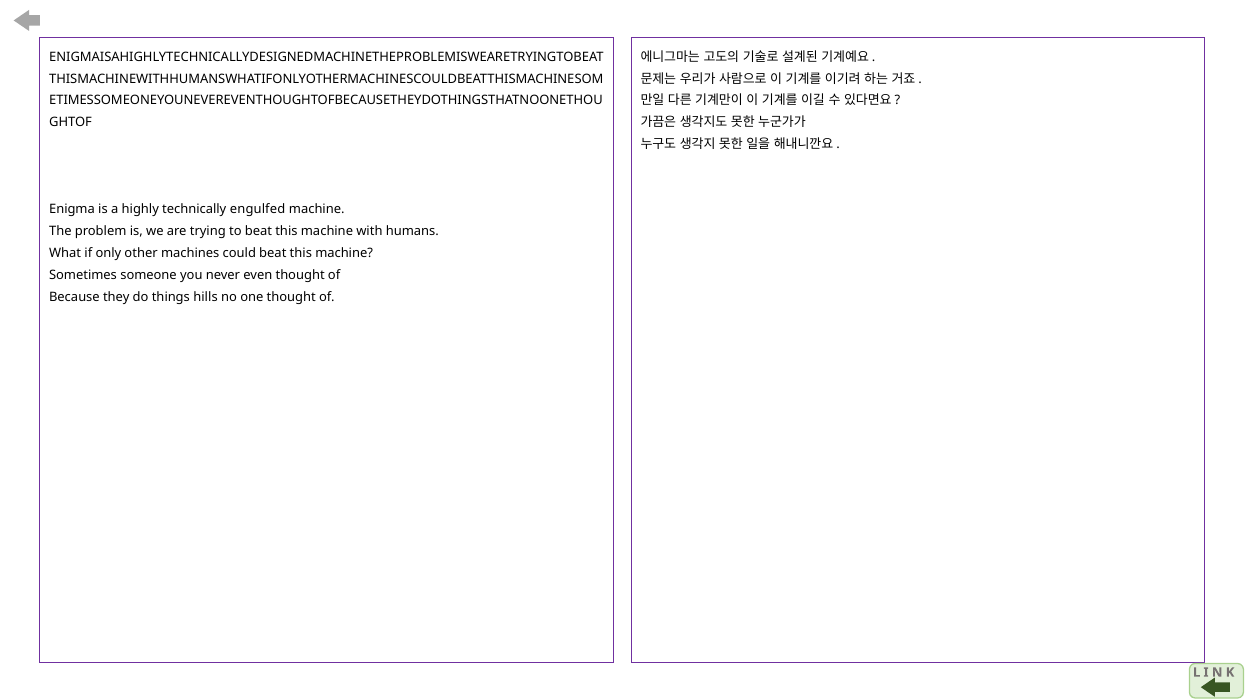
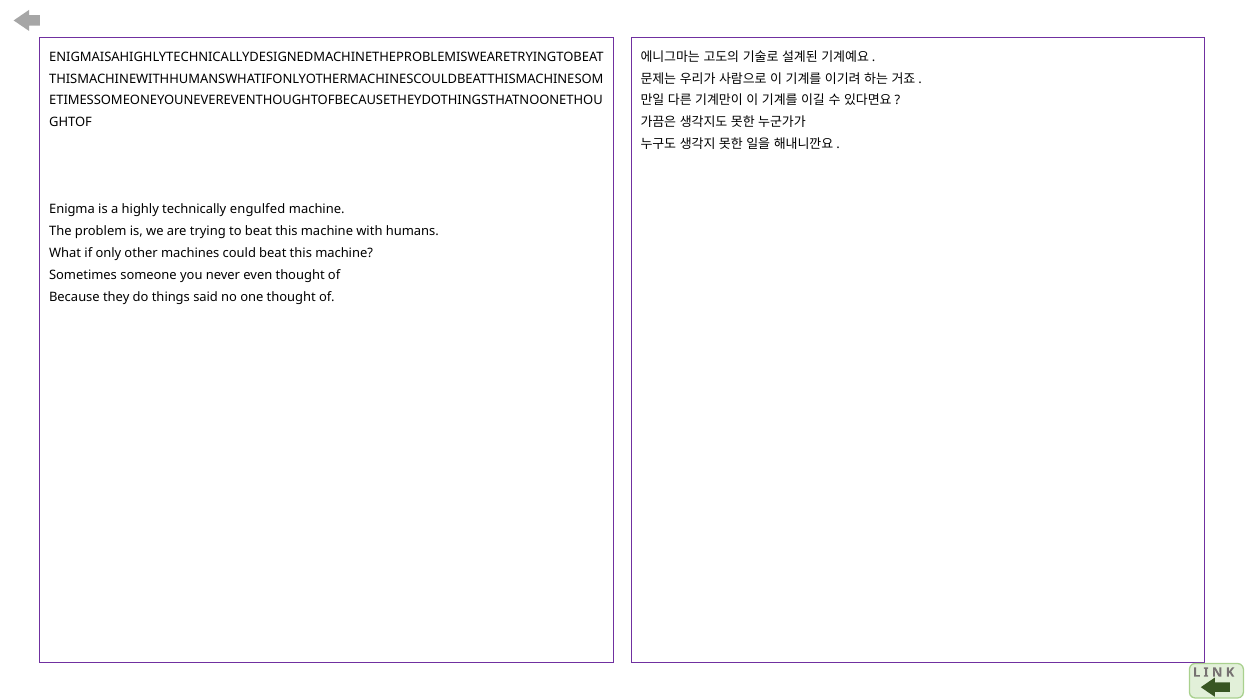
hills: hills -> said (206, 297)
